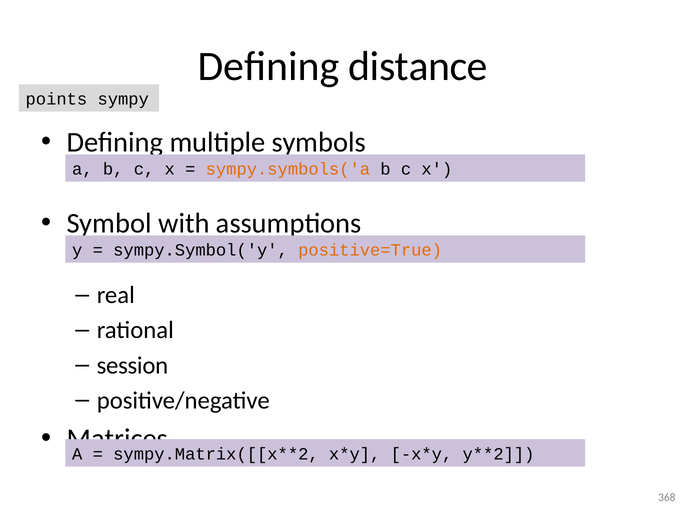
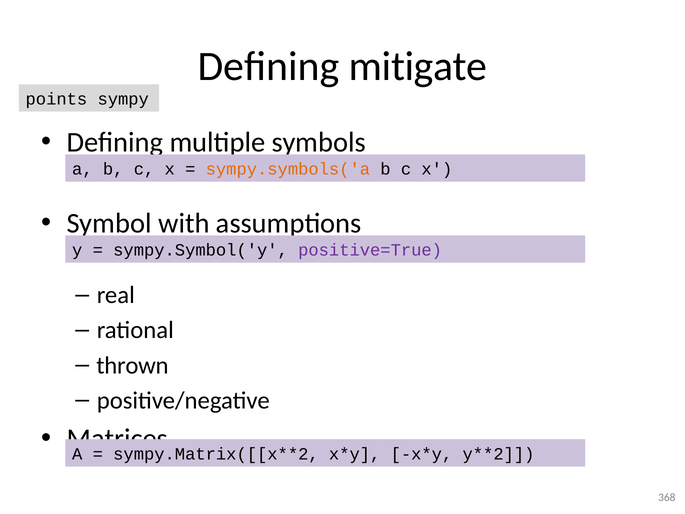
distance: distance -> mitigate (418, 66)
positive=True colour: orange -> purple (370, 250)
session: session -> thrown (132, 365)
